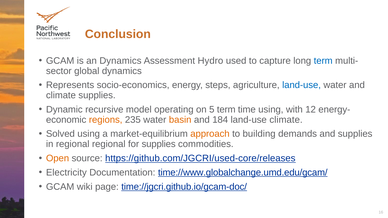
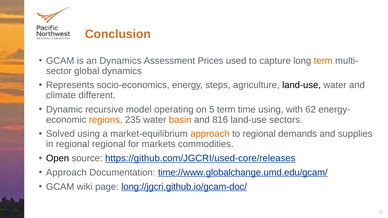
Hydro: Hydro -> Prices (211, 61)
term colour: blue -> orange (323, 61)
land-use colour: blue -> black (302, 85)
climate supplies: supplies -> different (97, 95)
12: 12 -> 62 (311, 110)
184: 184 -> 816 (220, 120)
land-use climate: climate -> sectors (286, 120)
to building: building -> regional (259, 134)
for supplies: supplies -> markets (159, 144)
Open colour: orange -> black (58, 158)
Electricity: Electricity -> Approach (66, 173)
time://jgcri.github.io/gcam-doc/: time://jgcri.github.io/gcam-doc/ -> long://jgcri.github.io/gcam-doc/ (184, 187)
